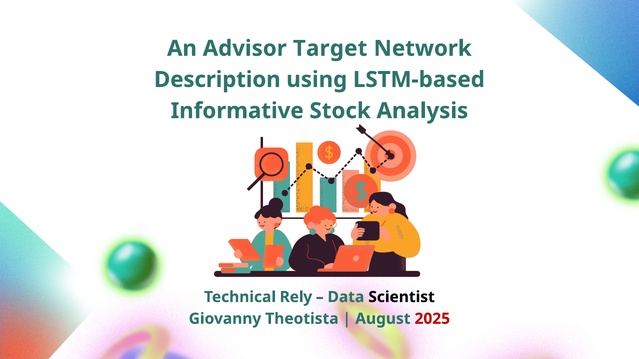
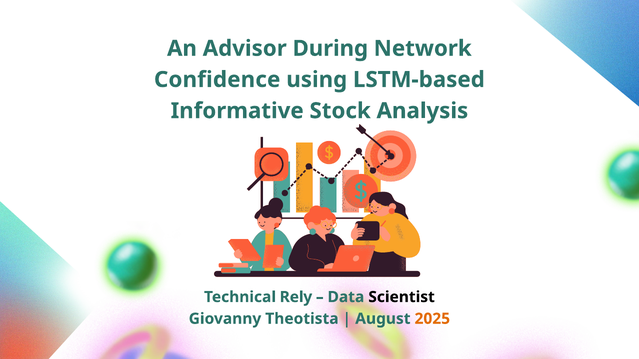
Target: Target -> During (330, 49)
Description: Description -> Confidence (217, 80)
2025 colour: red -> orange (432, 319)
